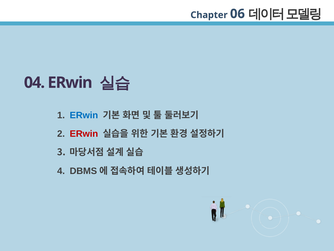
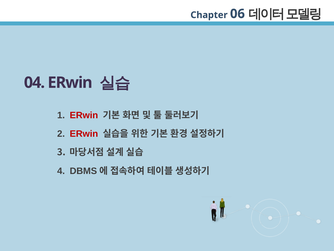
ERwin colour: blue -> red (84, 115)
